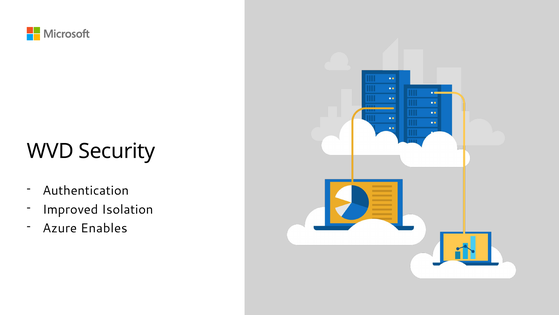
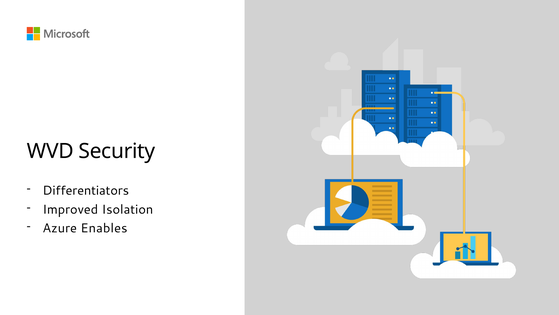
Authentication: Authentication -> Differentiators (86, 190)
